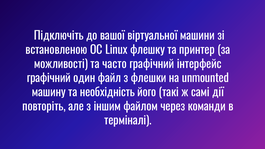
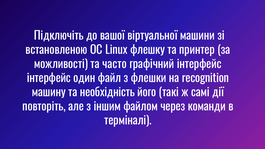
графічний: графічний -> інтерфейс (49, 78)
unmounted: unmounted -> recognition (205, 78)
